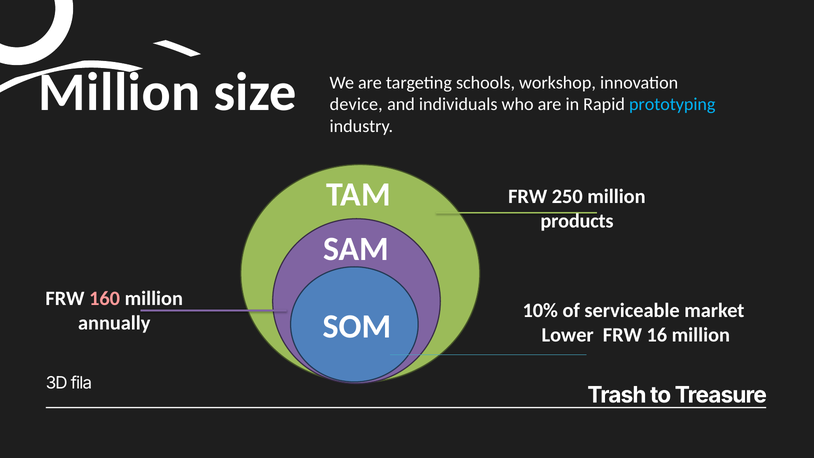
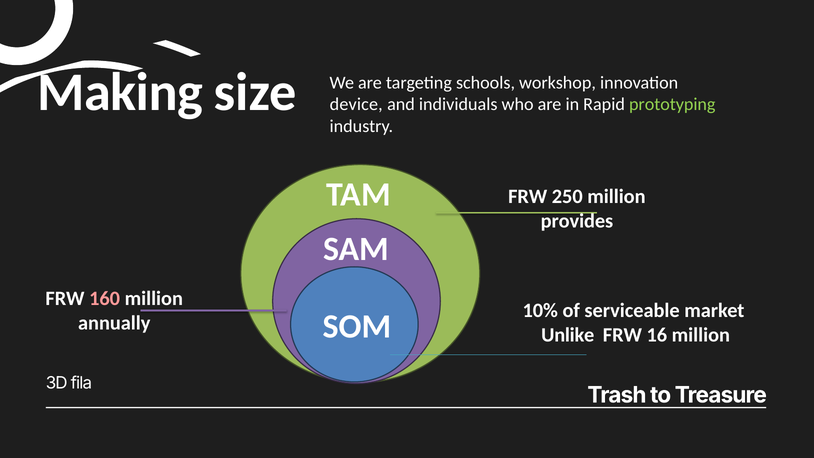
Million: Million -> Making (120, 92)
prototyping colour: light blue -> light green (672, 104)
products: products -> provides (577, 221)
Lower: Lower -> Unlike (568, 335)
